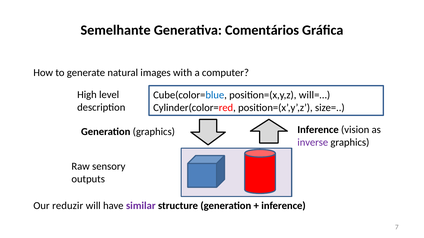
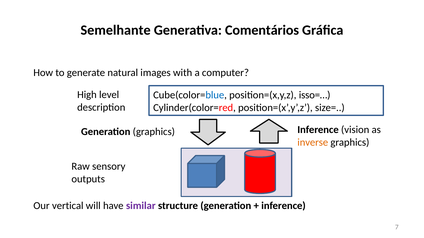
will=…: will=… -> isso=… (315, 95)
inverse colour: purple -> orange (313, 143)
reduzir: reduzir -> vertical (68, 206)
